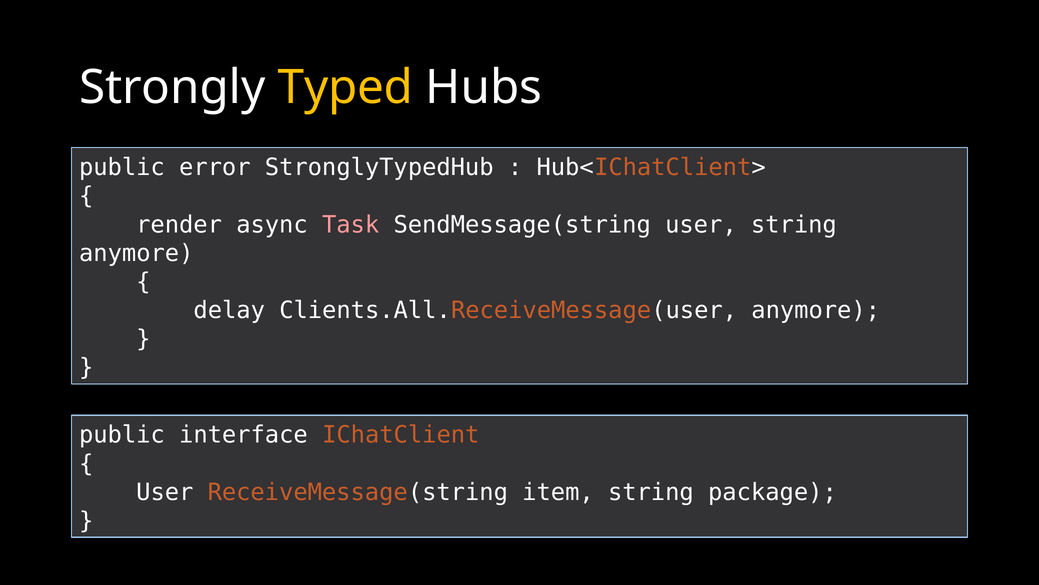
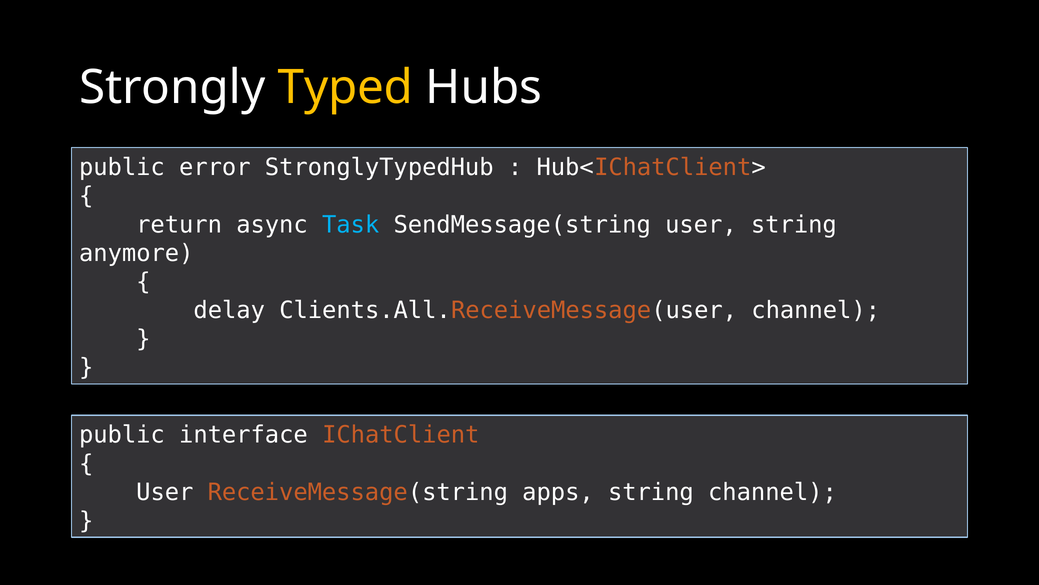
render: render -> return (179, 224)
Task colour: pink -> light blue (351, 224)
Clients.All.ReceiveMessage(user anymore: anymore -> channel (816, 310)
item: item -> apps (558, 492)
string package: package -> channel (772, 492)
